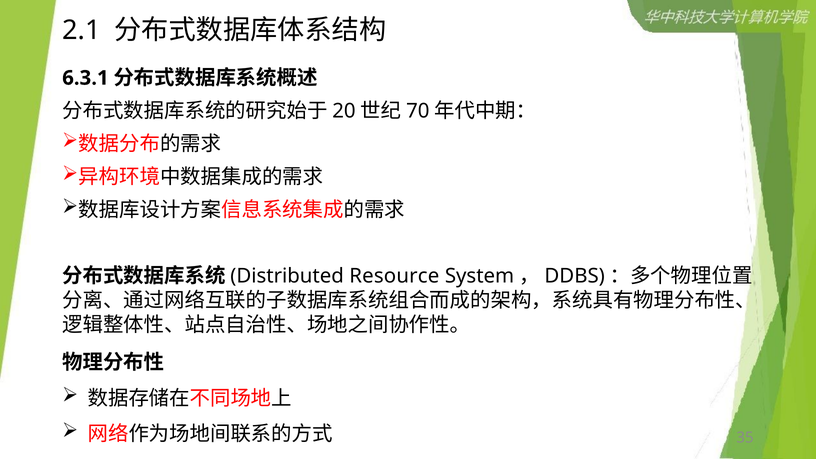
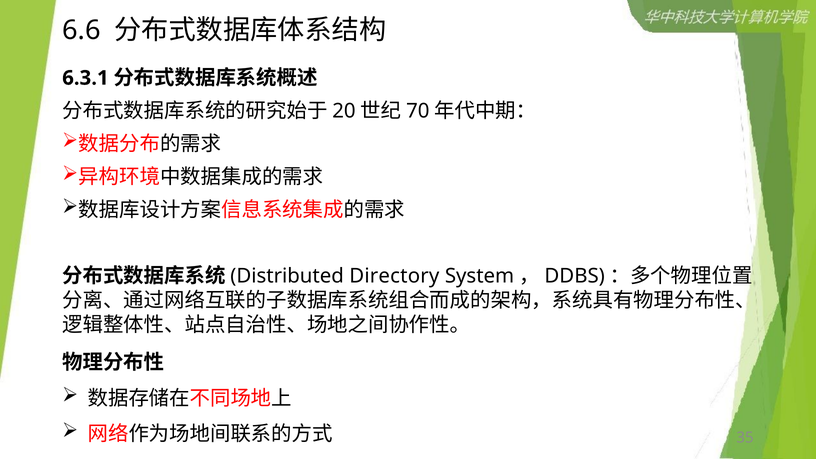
2.1: 2.1 -> 6.6 (81, 30)
Resource: Resource -> Directory (394, 276)
